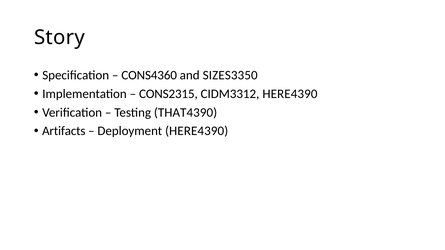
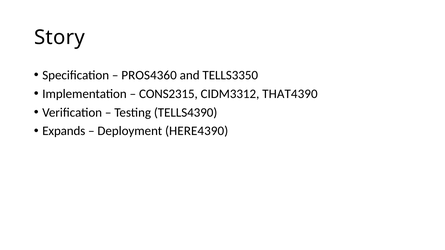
CONS4360: CONS4360 -> PROS4360 (149, 75)
SIZES3350: SIZES3350 -> TELLS3350 (230, 75)
CIDM3312 HERE4390: HERE4390 -> THAT4390 (290, 94)
THAT4390: THAT4390 -> TELLS4390 (186, 113)
Artifacts: Artifacts -> Expands (64, 131)
